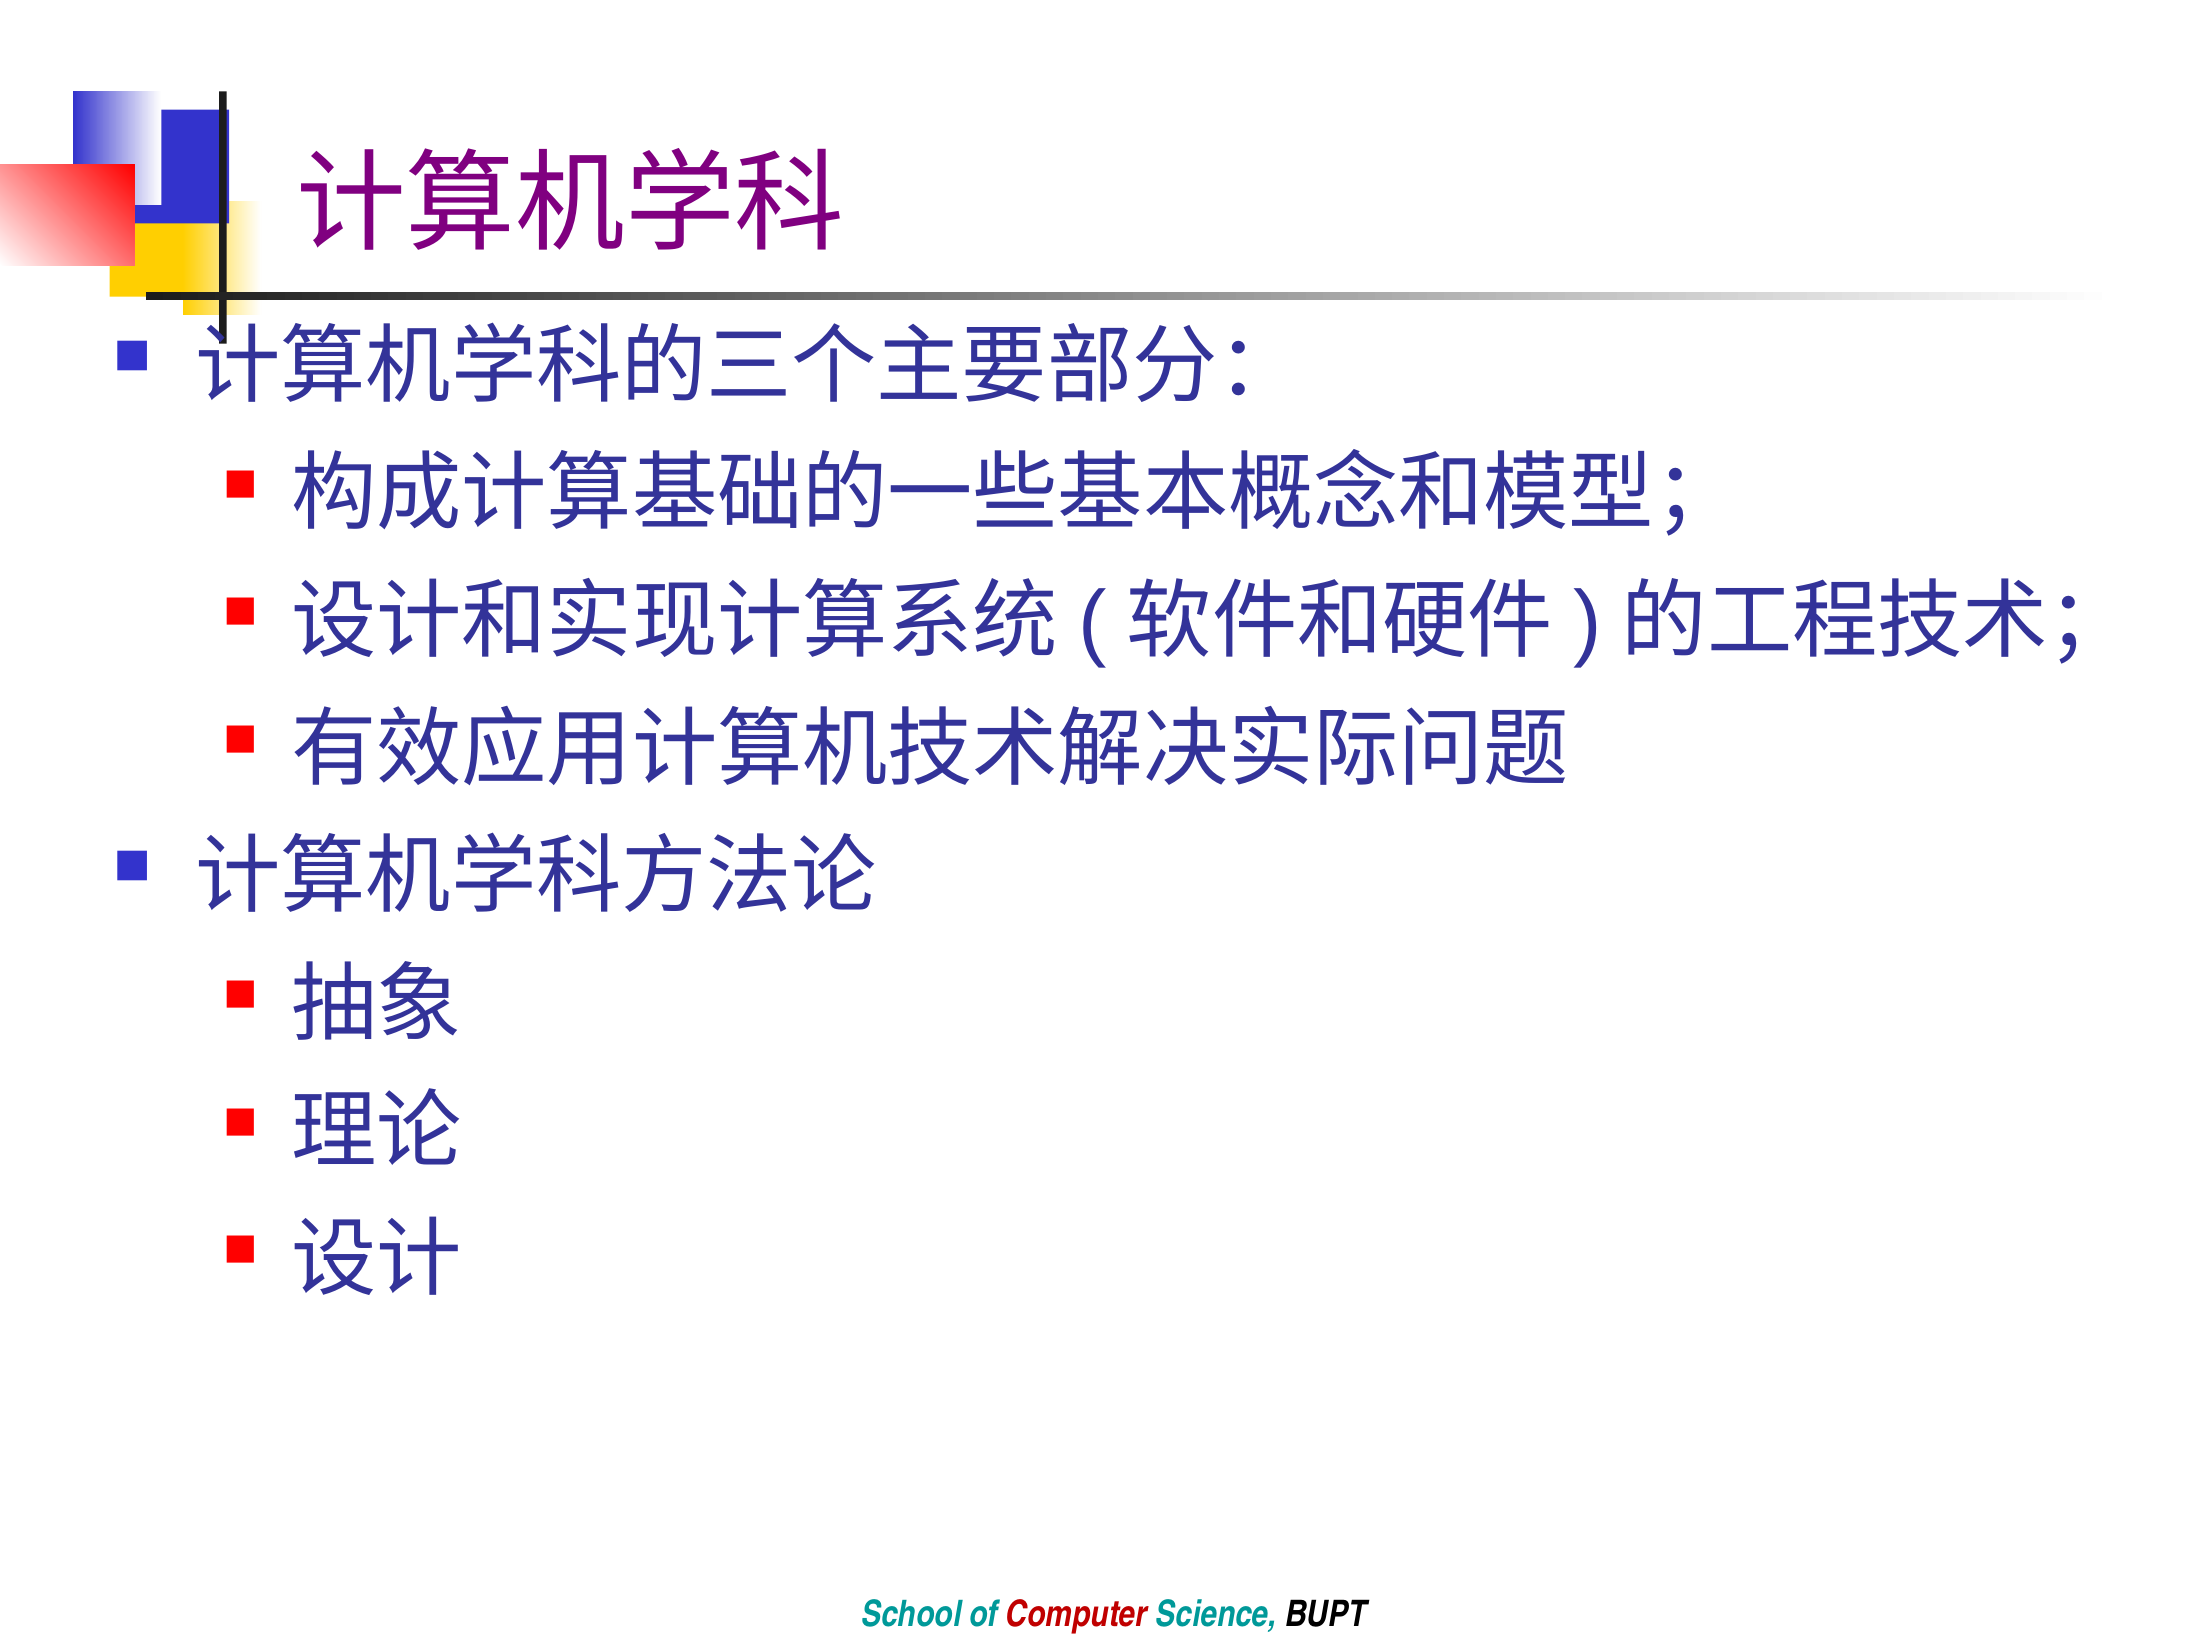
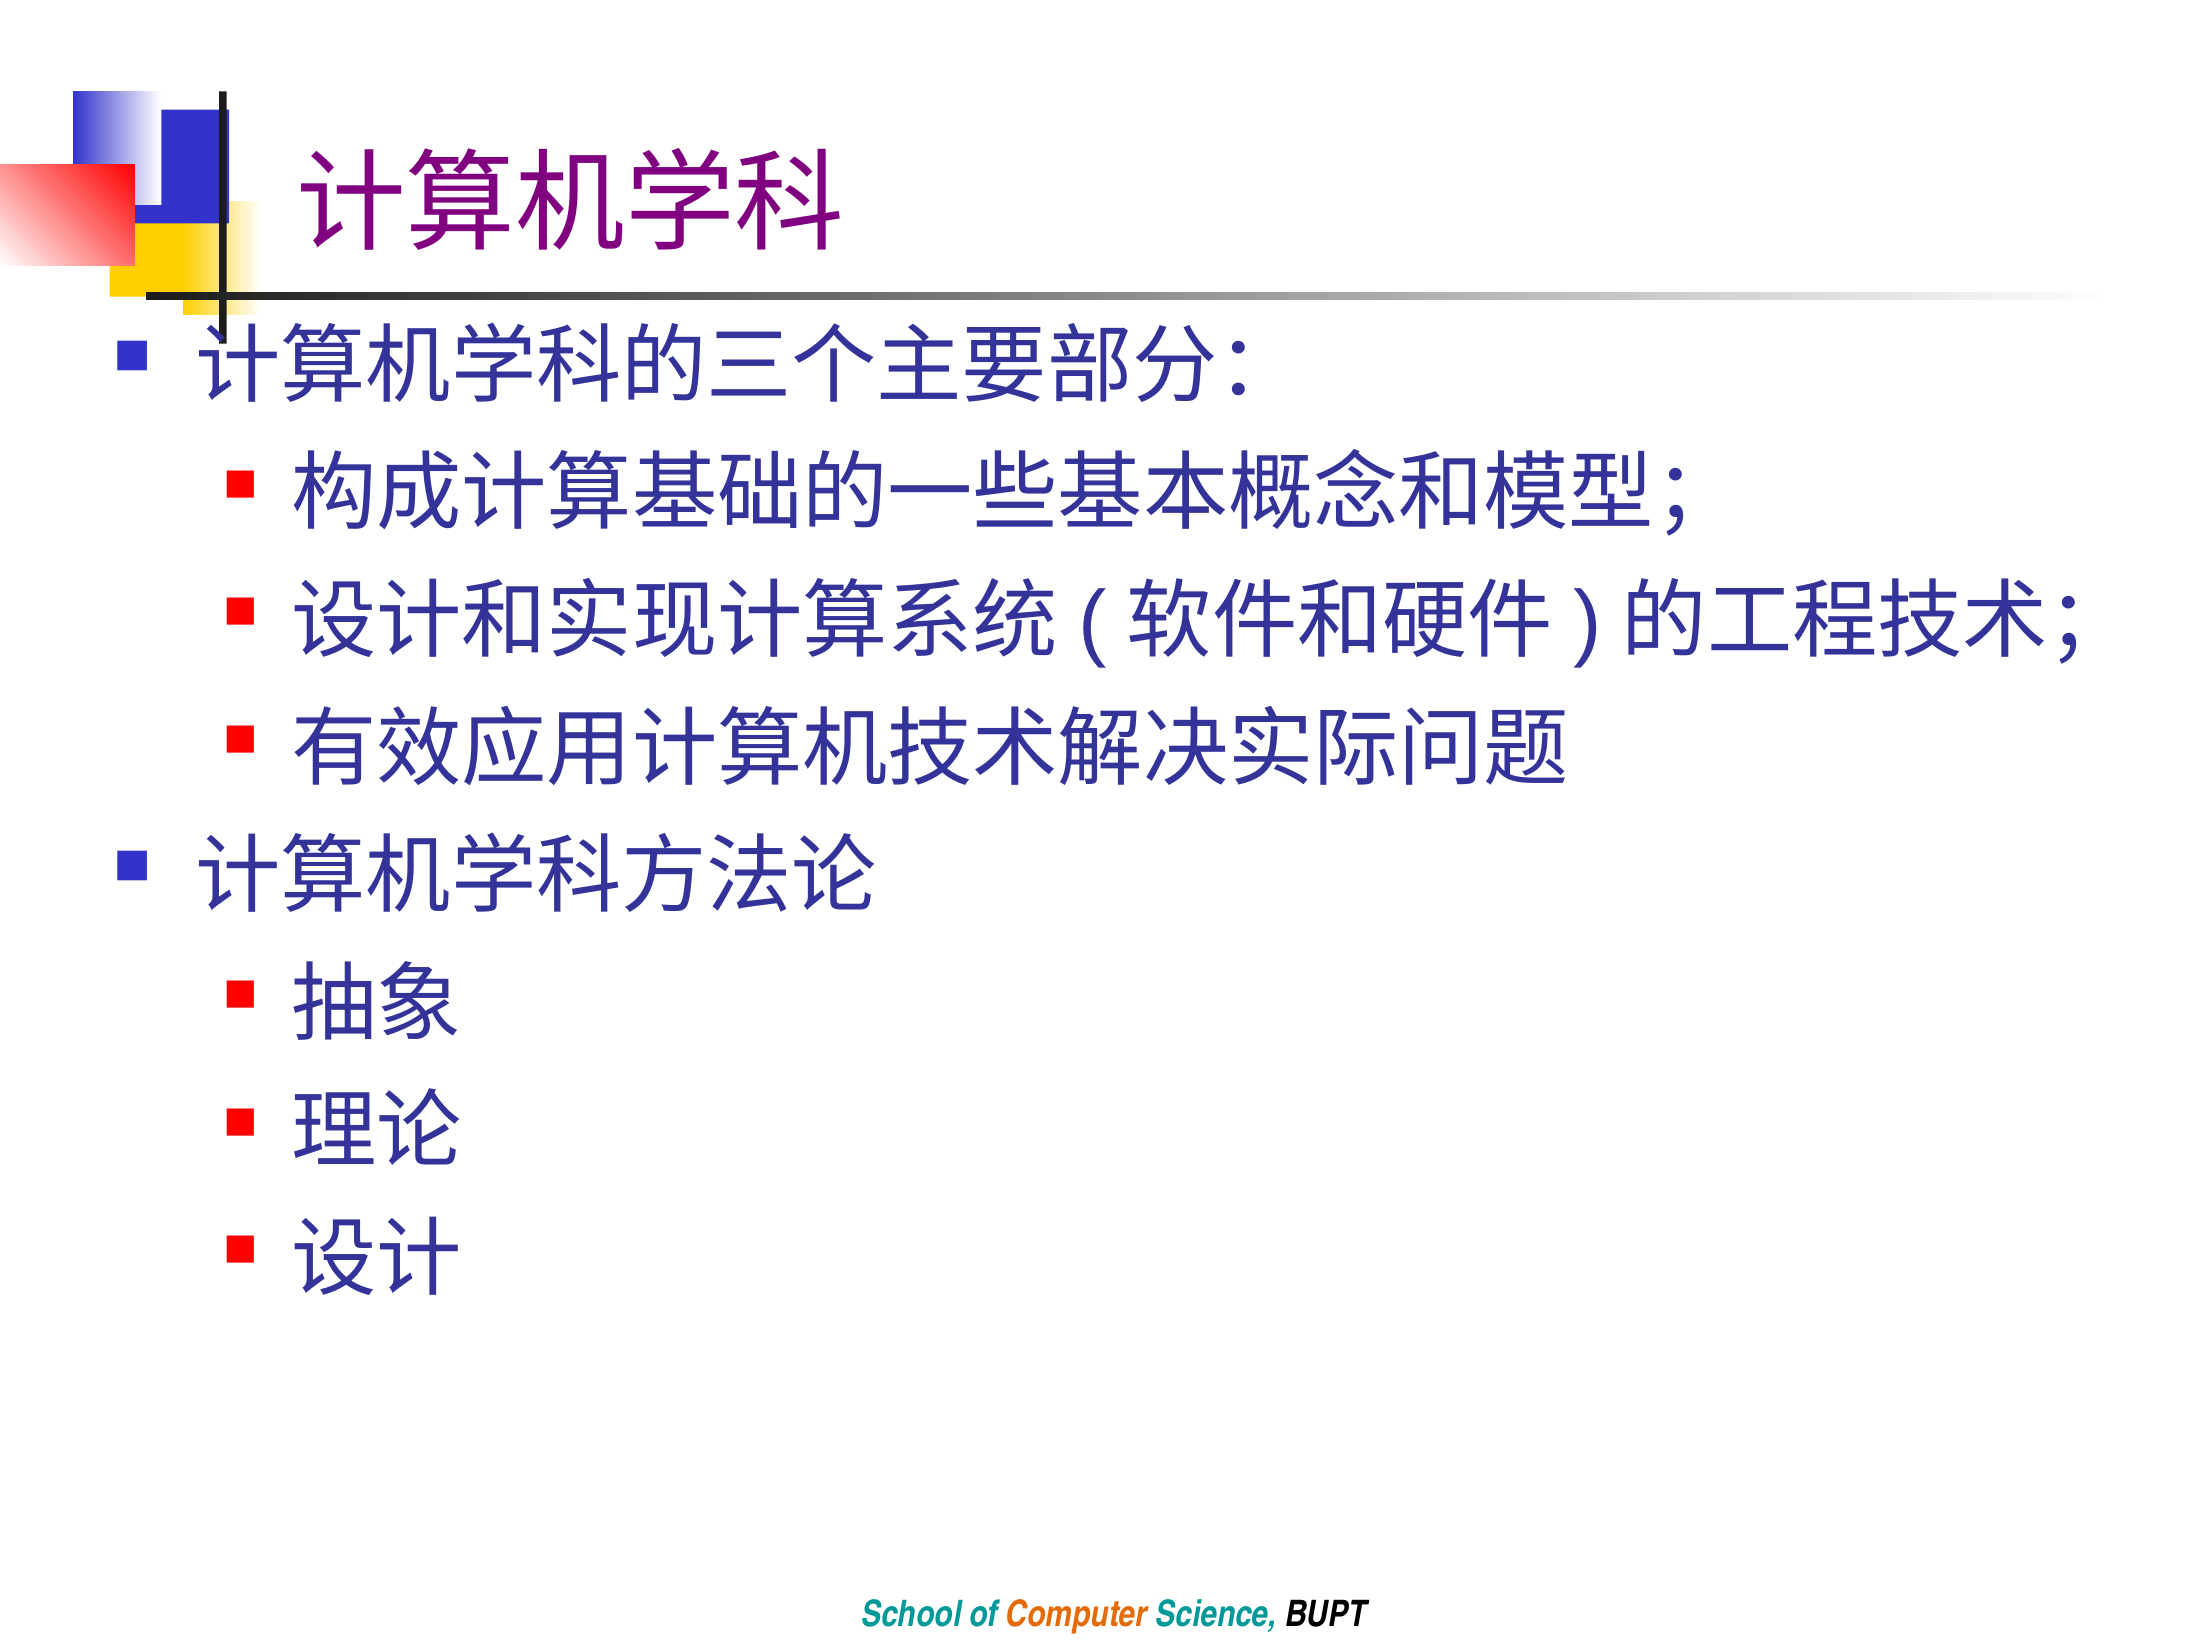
Computer colour: red -> orange (1077, 1614)
